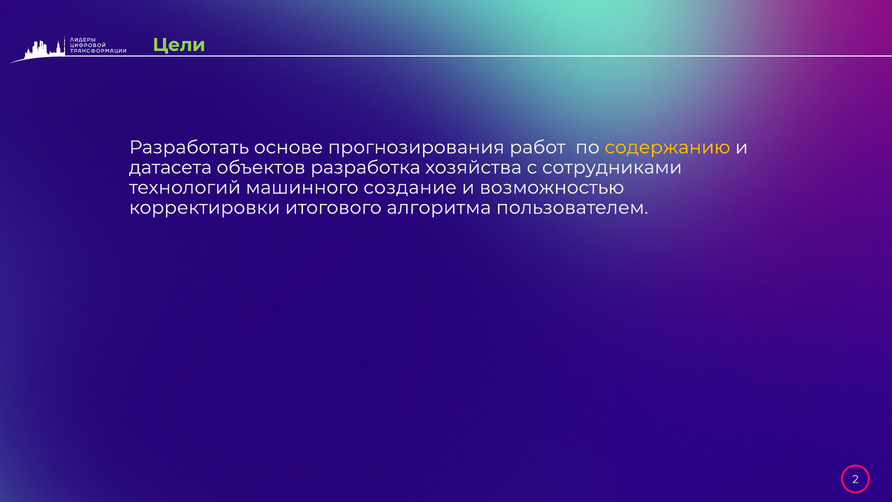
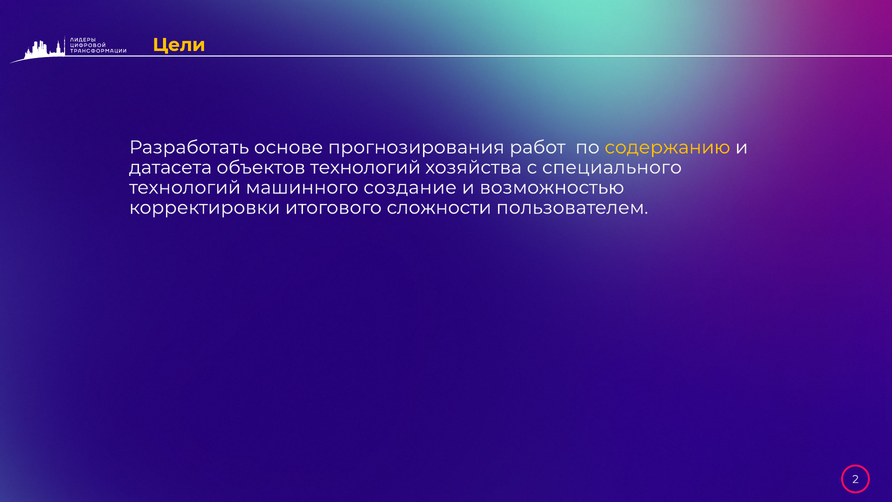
Цели colour: light green -> yellow (179, 45)
объектов разработка: разработка -> технологий (365, 167)
сотрудниками: сотрудниками -> специального (612, 167)
алгоритма: алгоритма -> сложности (439, 208)
